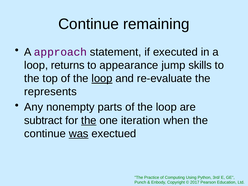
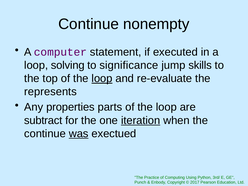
remaining: remaining -> nonempty (156, 24)
approach: approach -> computer (60, 52)
returns: returns -> solving (68, 65)
appearance: appearance -> significance (129, 65)
nonempty: nonempty -> properties (70, 107)
the underline: present -> none (89, 120)
iteration underline: none -> present (141, 120)
